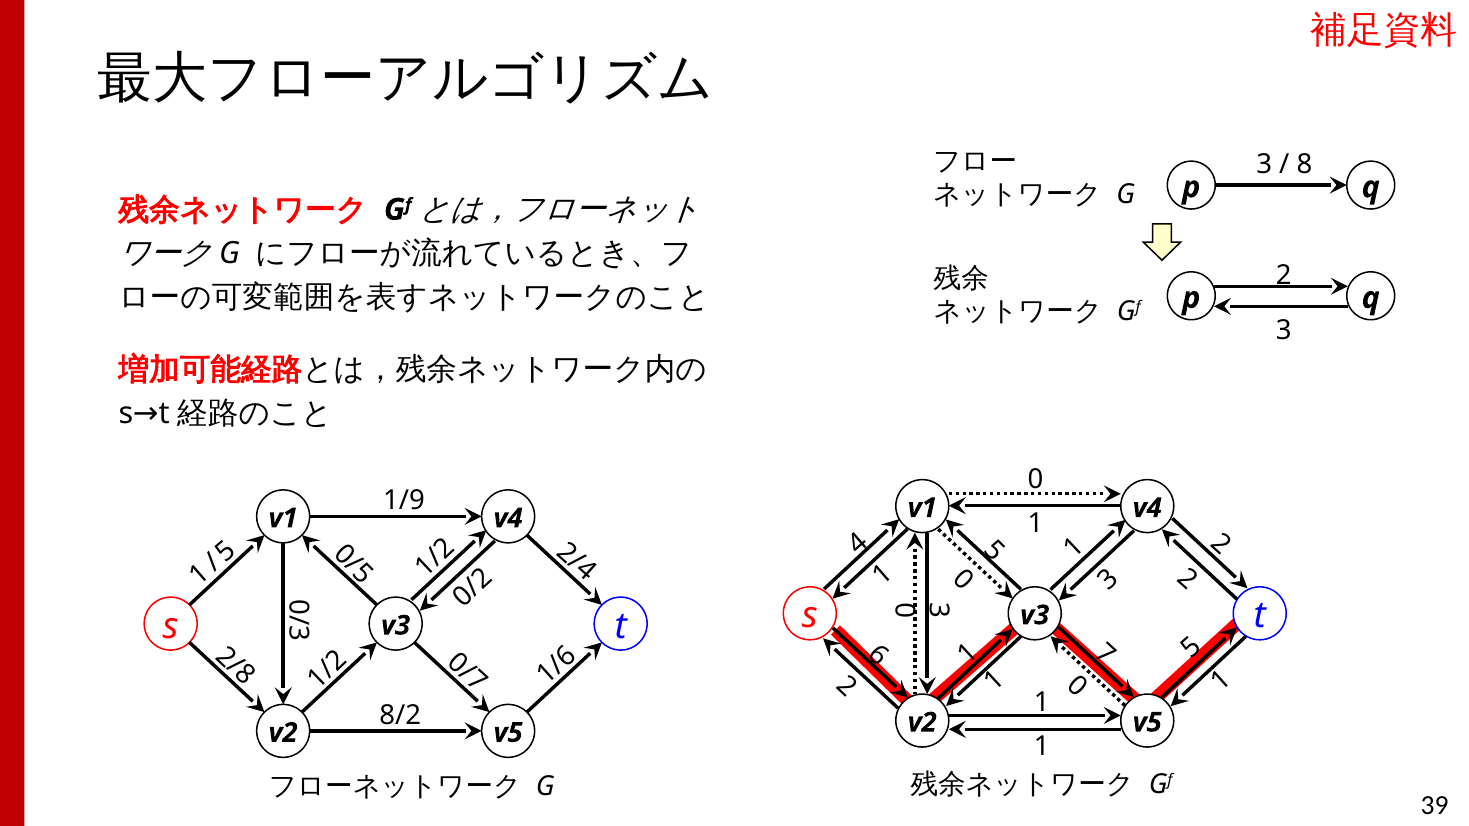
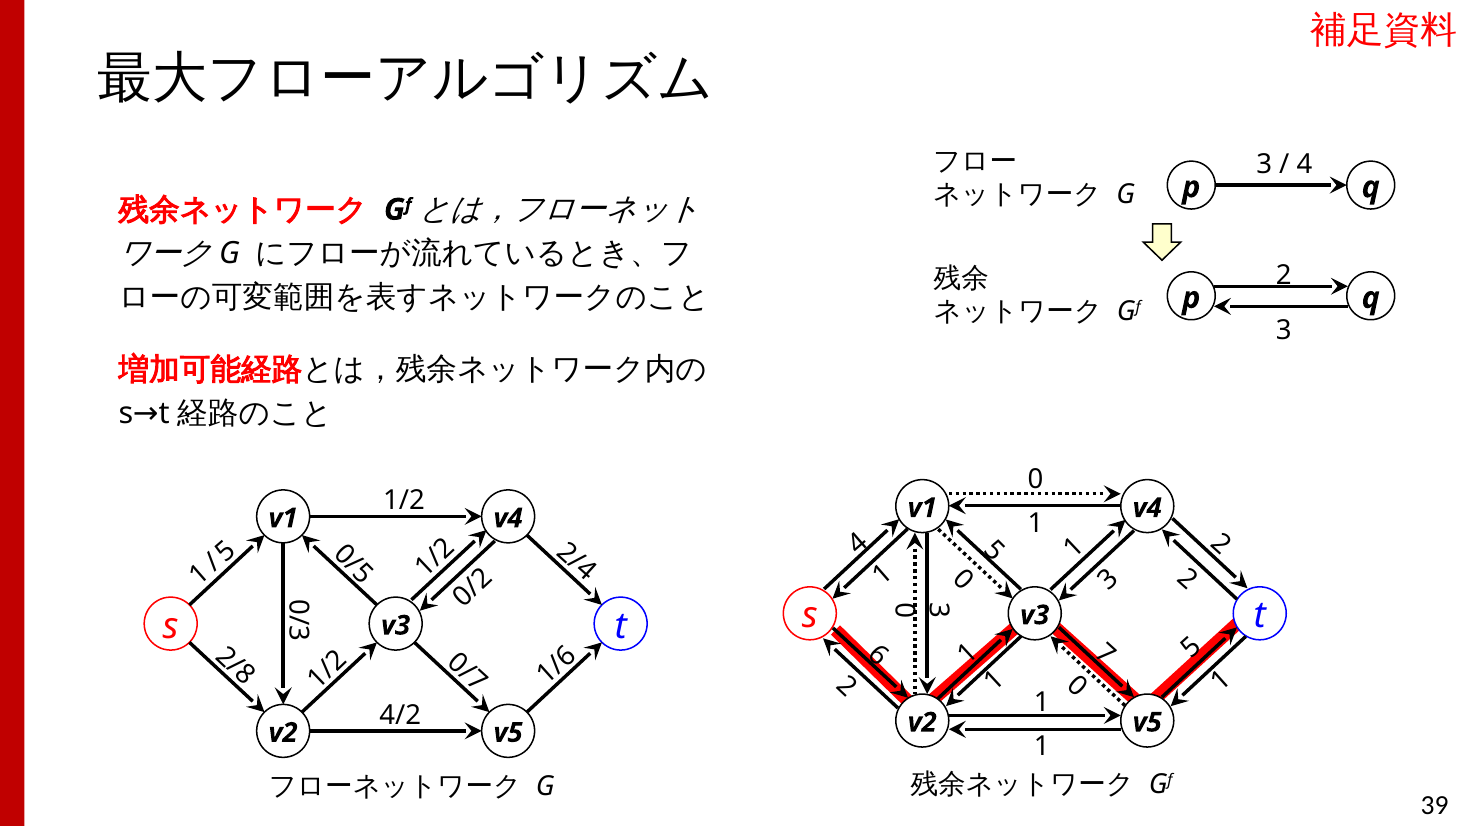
8: 8 -> 4 (1304, 165)
1/9: 1/9 -> 1/2 (404, 501)
8/2: 8/2 -> 4/2 (400, 716)
